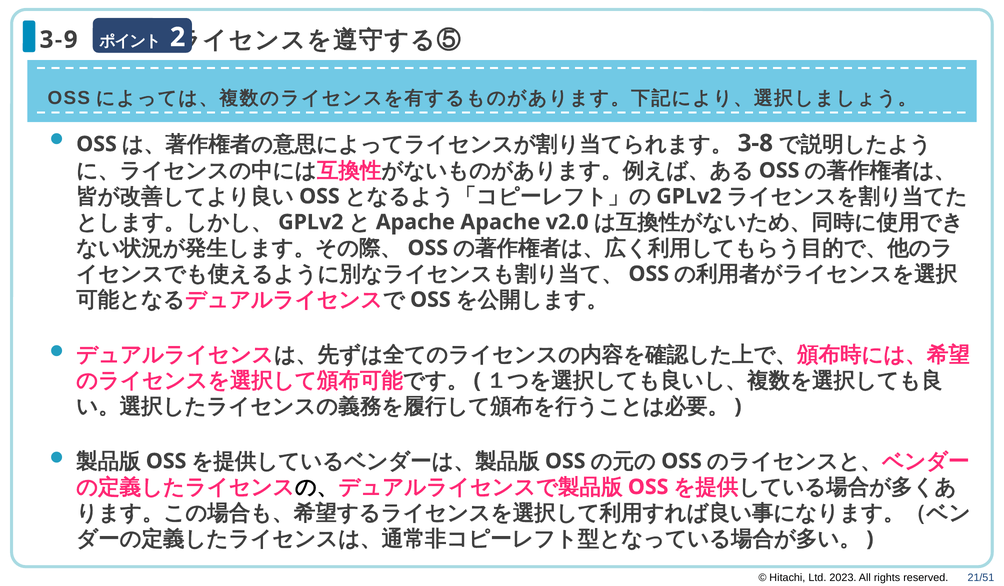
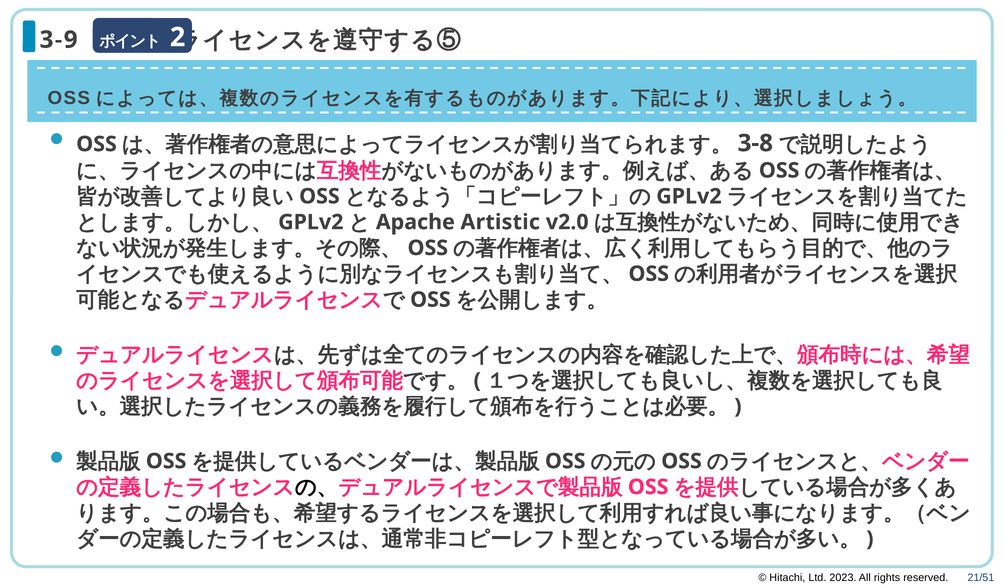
Apache: Apache -> Artistic (500, 222)
